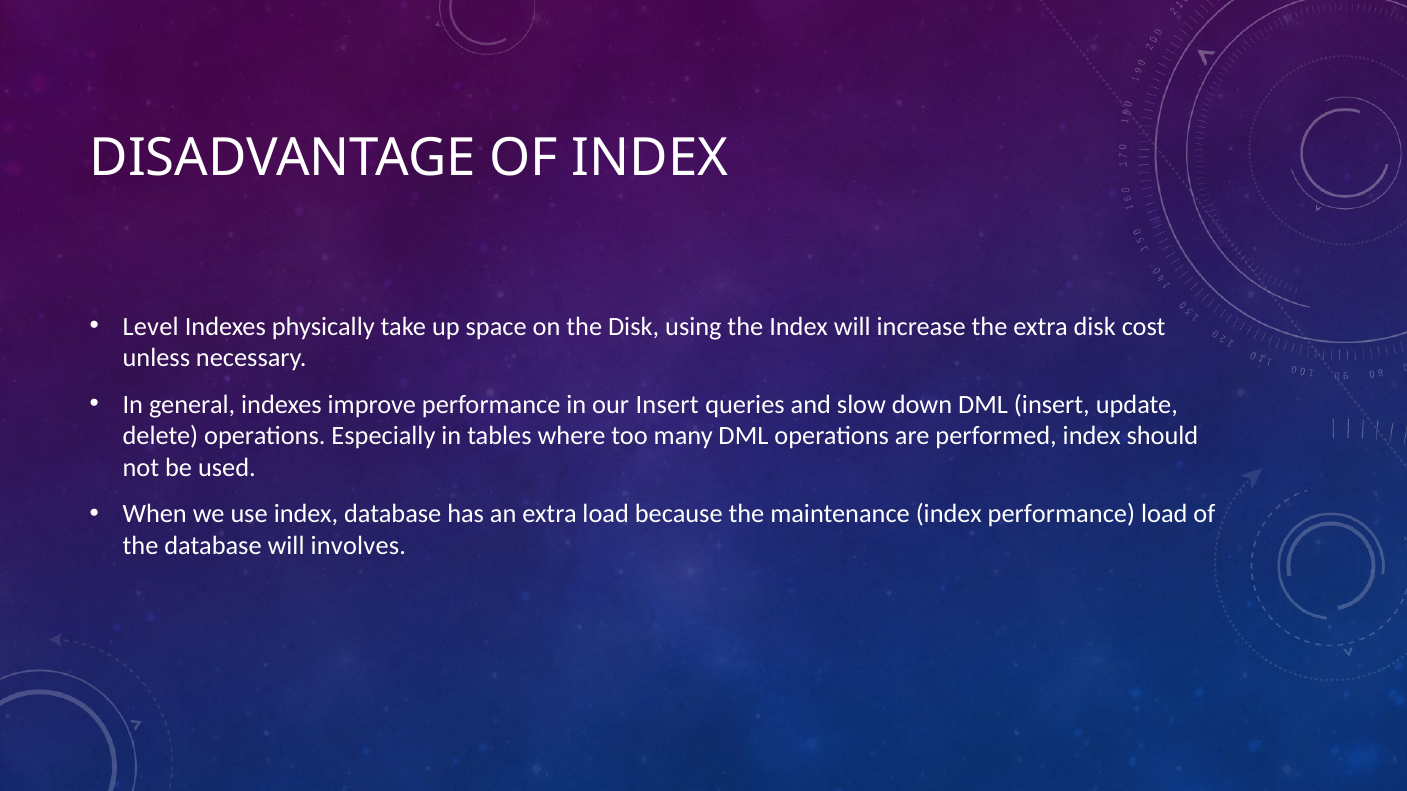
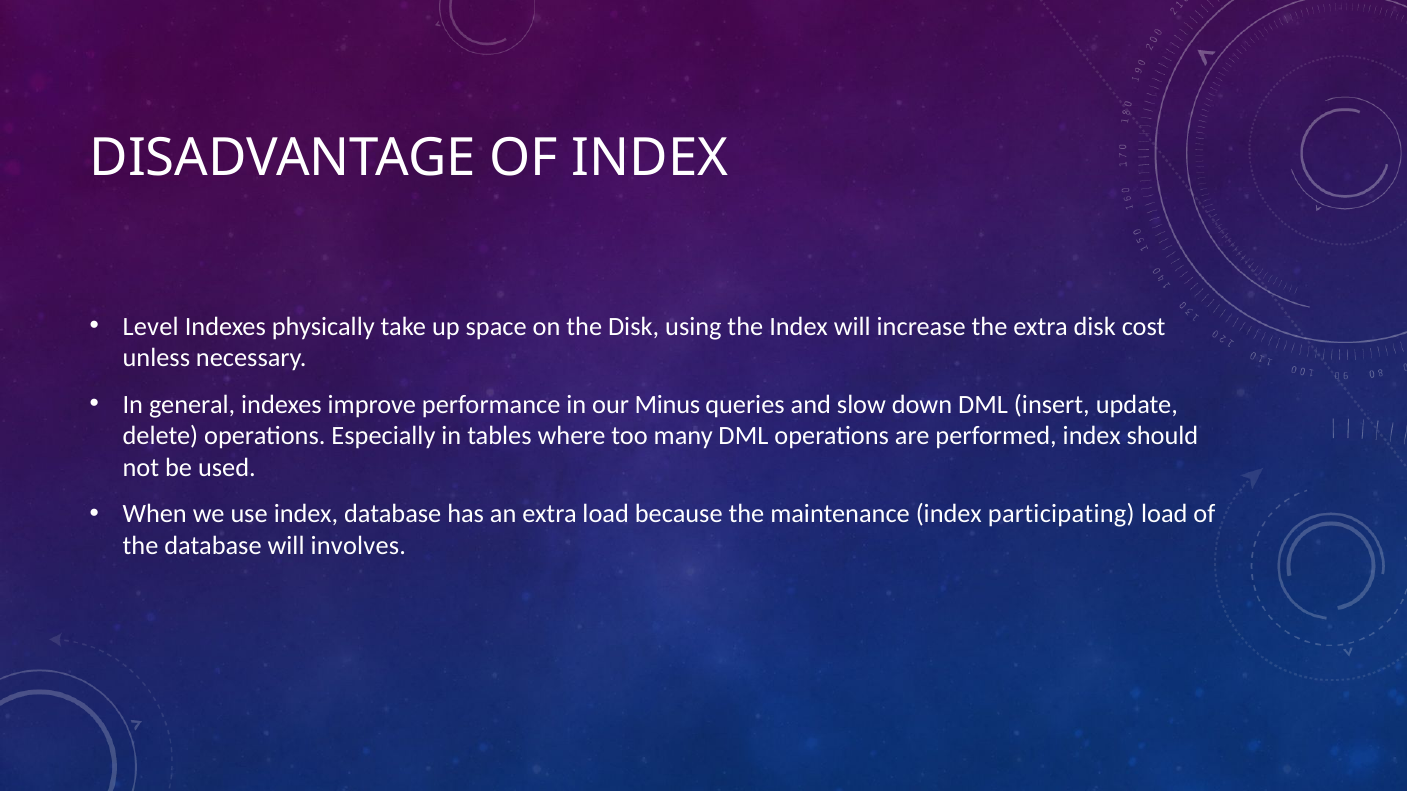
our Insert: Insert -> Minus (667, 405)
index performance: performance -> participating (1061, 514)
